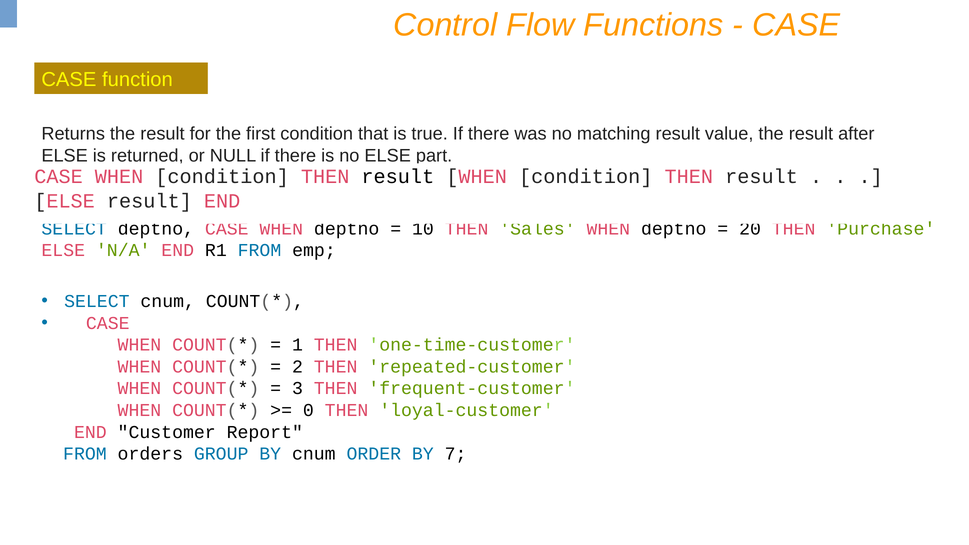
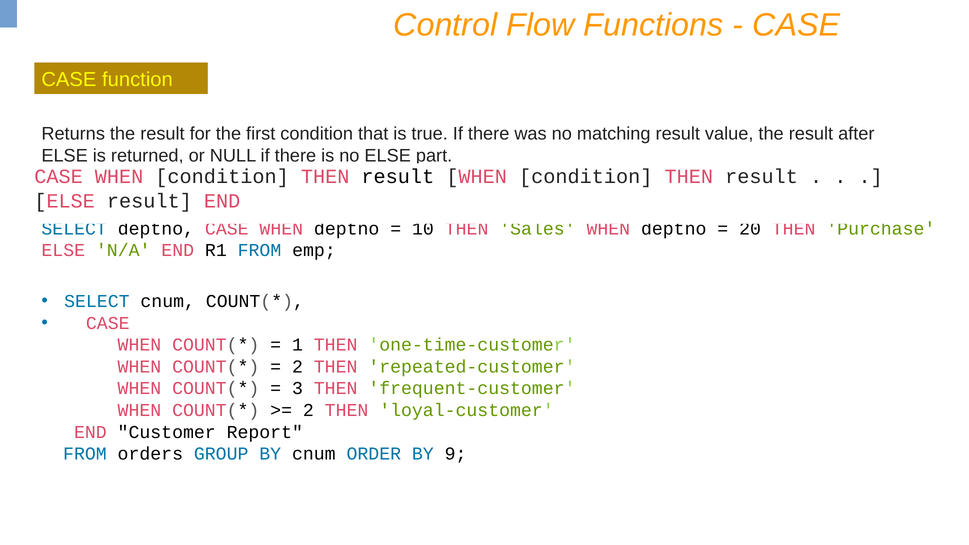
0: 0 -> 2 (308, 410)
7: 7 -> 9 (456, 454)
